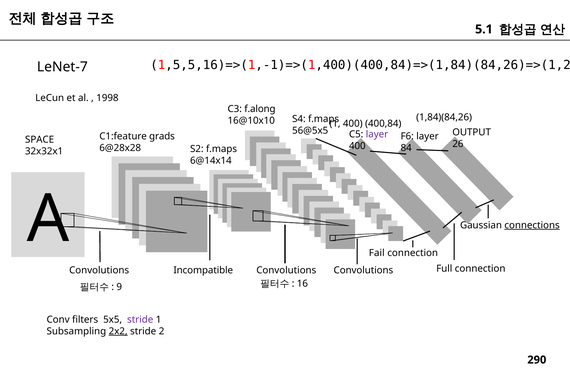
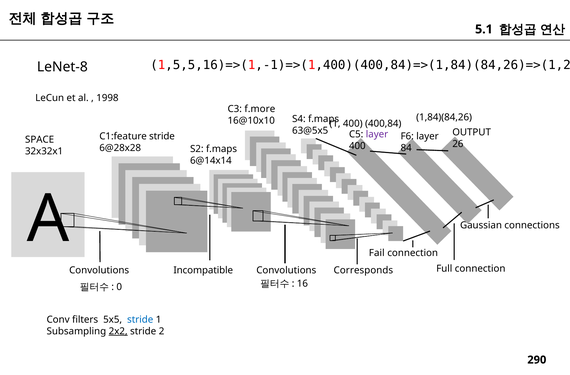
LeNet-7: LeNet-7 -> LeNet-8 (62, 67)
f.along: f.along -> f.more (260, 109)
56@5x5: 56@5x5 -> 63@5x5 (310, 130)
C1:feature grads: grads -> stride (162, 136)
connections underline: present -> none (532, 225)
Convolutions Convolutions: Convolutions -> Corresponds (363, 270)
9: 9 -> 0 (119, 287)
stride colour: purple -> blue (140, 319)
